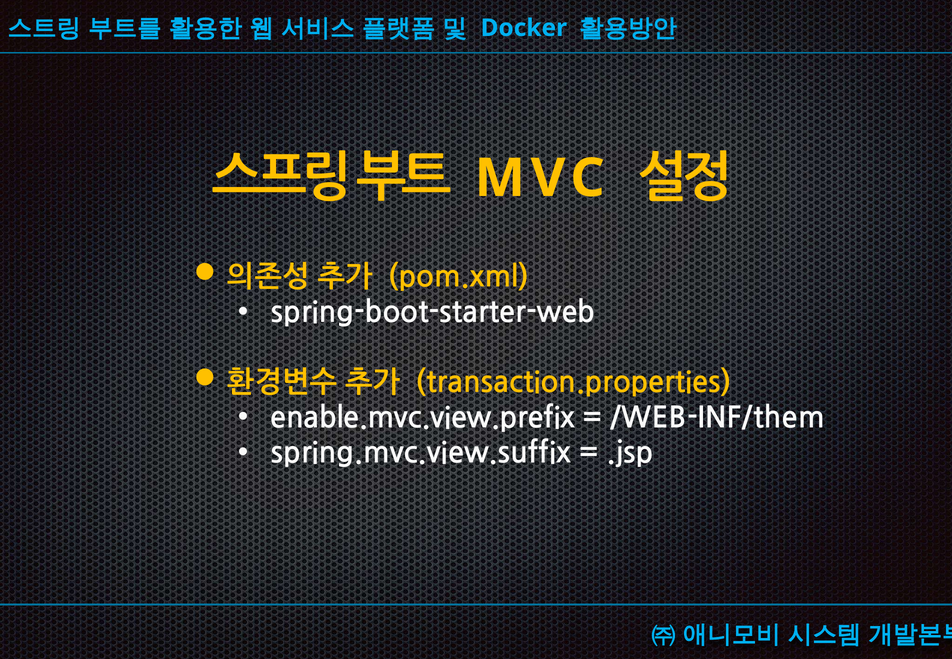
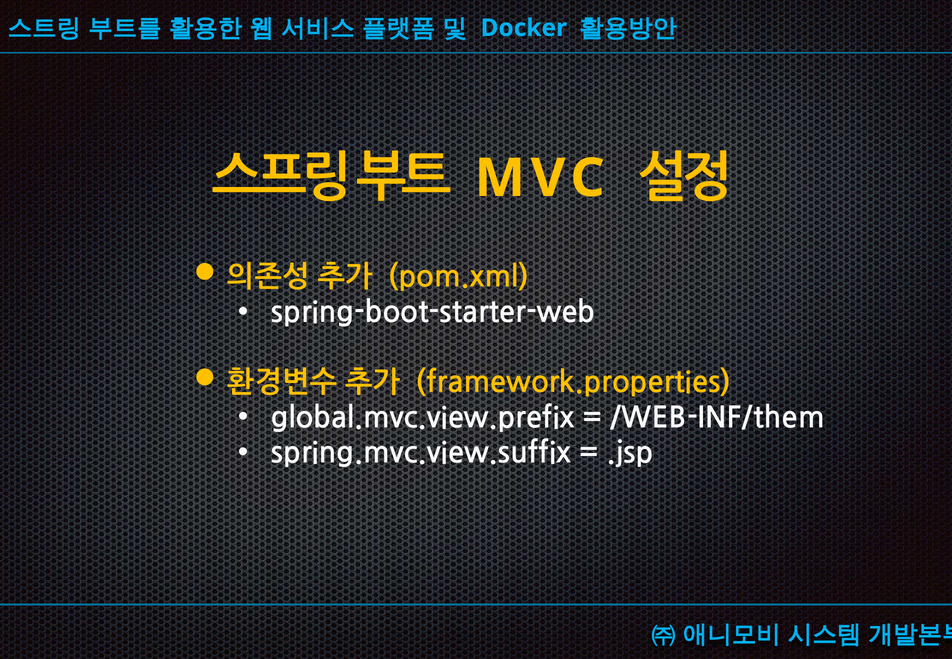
transaction.properties: transaction.properties -> framework.properties (573, 383)
enable.mvc.view.prefix: enable.mvc.view.prefix -> global.mvc.view.prefix (423, 418)
